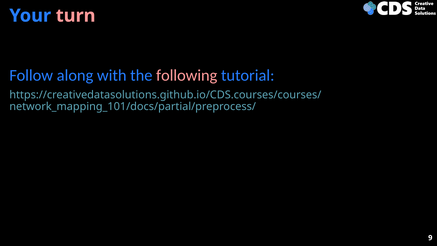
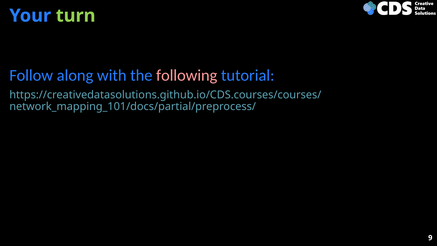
turn colour: pink -> light green (76, 16)
